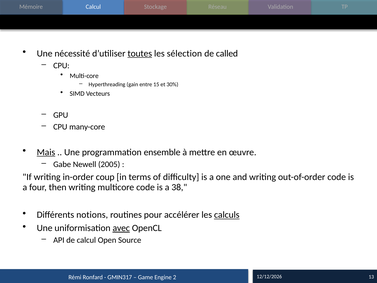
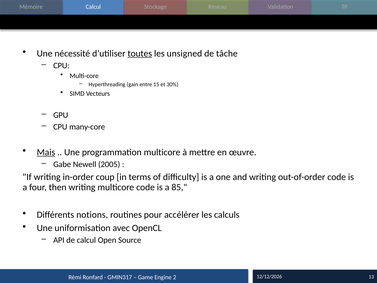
sélection: sélection -> unsigned (184, 53)
called: called -> tâche (227, 53)
programmation ensemble: ensemble -> multicore (162, 152)
38: 38 -> 85 (179, 187)
calculs underline: present -> none (227, 215)
avec underline: present -> none (121, 228)
